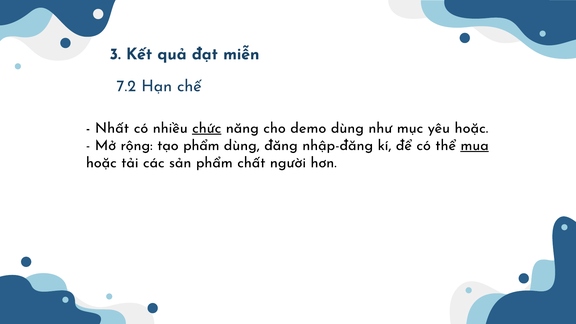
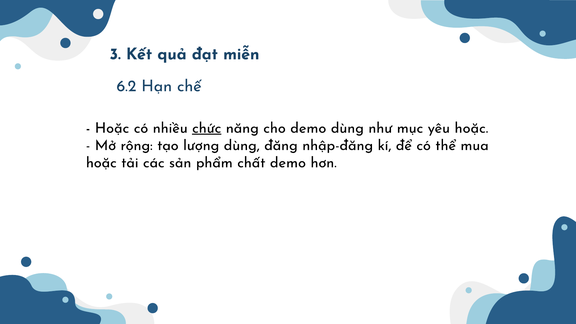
7.2: 7.2 -> 6.2 (126, 86)
Nhất: Nhất -> Hoặc (112, 128)
tạo phẩm: phẩm -> lượng (201, 145)
mua underline: present -> none (475, 145)
chất người: người -> demo (288, 163)
